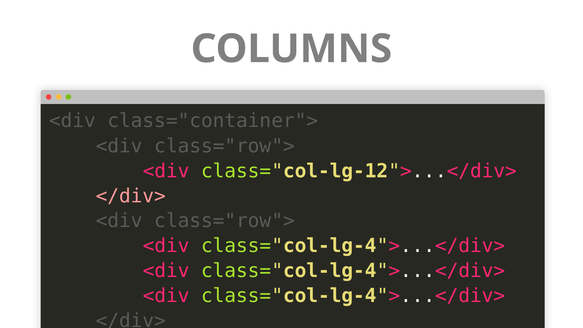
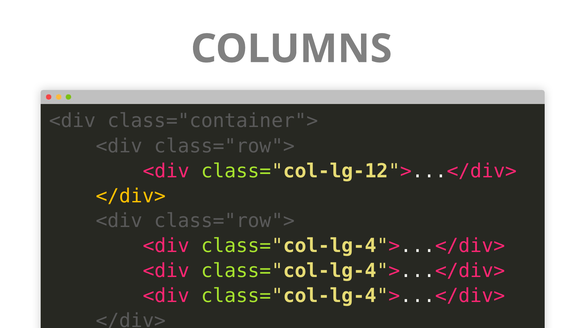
</div> colour: pink -> yellow (131, 196)
